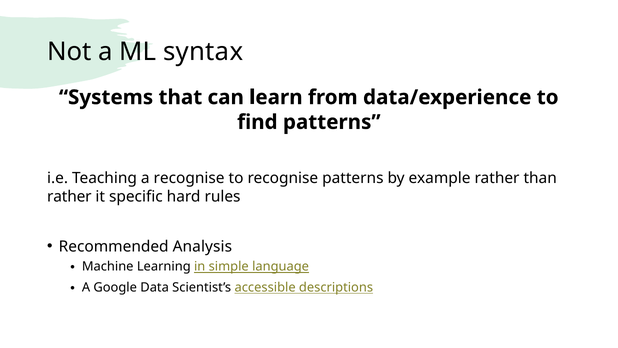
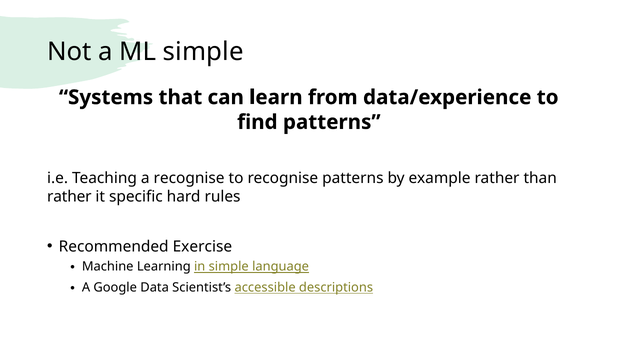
ML syntax: syntax -> simple (203, 52)
Analysis: Analysis -> Exercise (202, 246)
